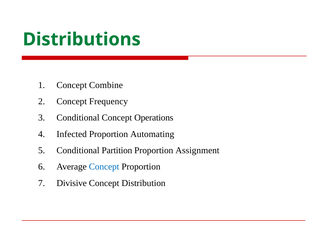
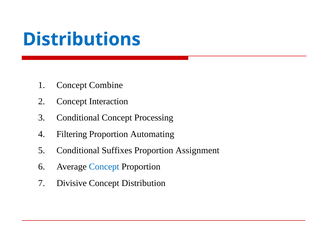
Distributions colour: green -> blue (82, 39)
Frequency: Frequency -> Interaction (109, 101)
Operations: Operations -> Processing (154, 118)
Infected: Infected -> Filtering (72, 134)
Partition: Partition -> Suffixes (117, 151)
